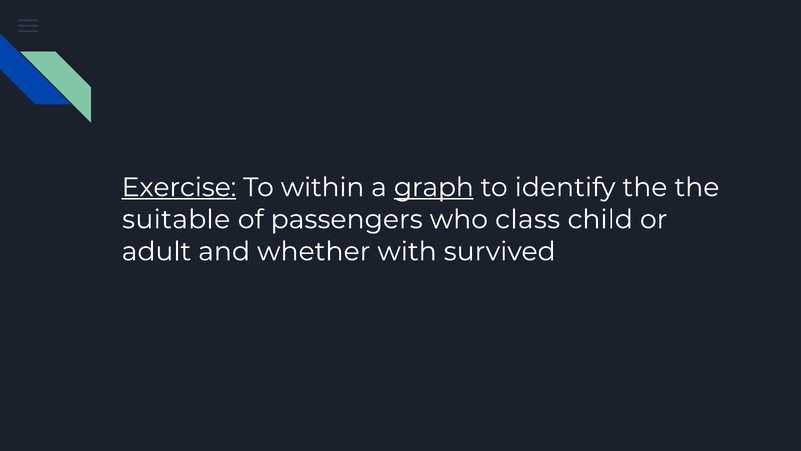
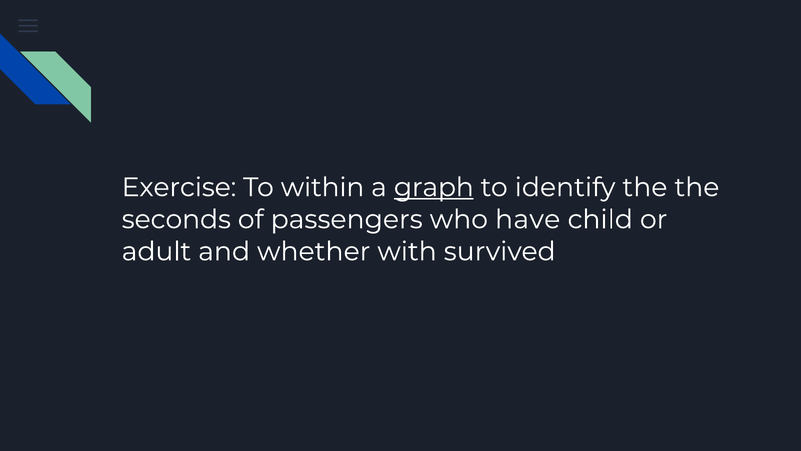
Exercise underline: present -> none (179, 187)
suitable: suitable -> seconds (176, 219)
class: class -> have (528, 219)
